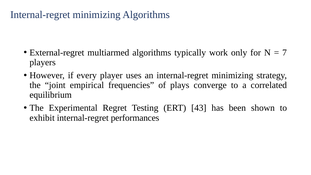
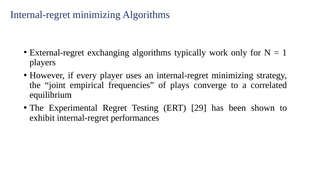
multiarmed: multiarmed -> exchanging (108, 53)
7: 7 -> 1 (285, 53)
43: 43 -> 29 (199, 108)
